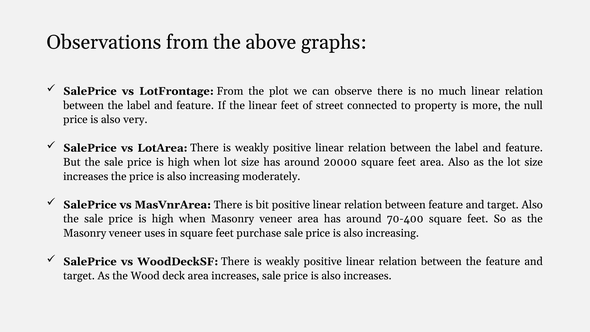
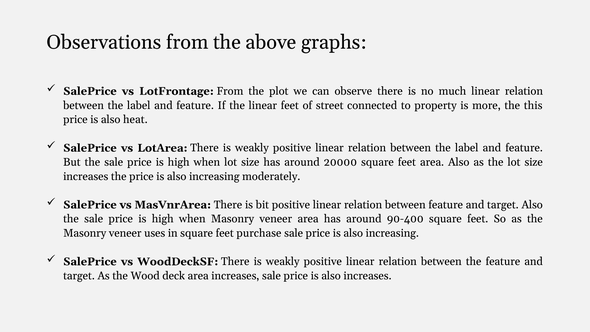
null: null -> this (533, 105)
very: very -> heat (135, 120)
70-400: 70-400 -> 90-400 (405, 219)
